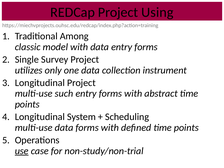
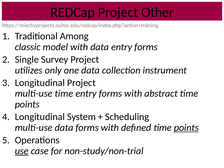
Using: Using -> Other (158, 12)
multi-use such: such -> time (64, 94)
points underline: none -> present (186, 128)
